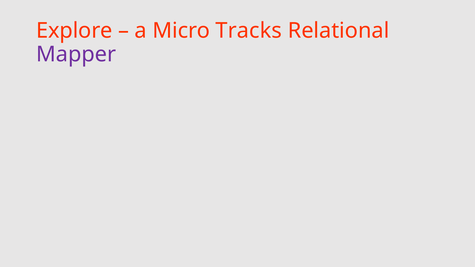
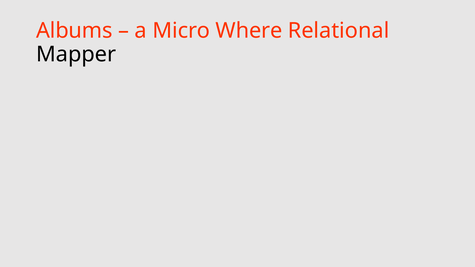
Explore: Explore -> Albums (74, 31)
Tracks: Tracks -> Where (249, 31)
Mapper colour: purple -> black (76, 54)
